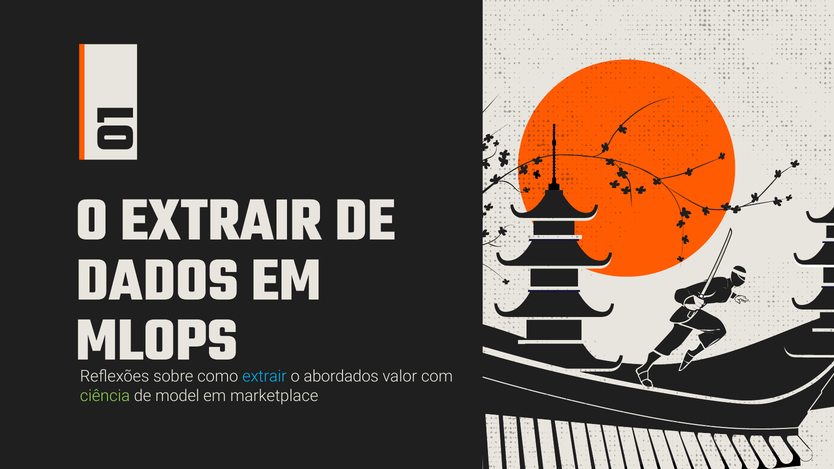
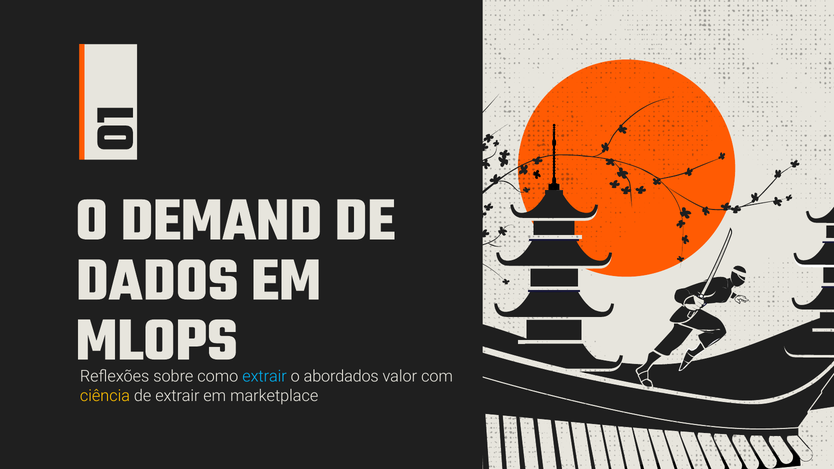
O EXTRAIR: EXTRAIR -> DEMAND (221, 219)
ciência colour: light green -> yellow (105, 396)
de model: model -> extrair (177, 396)
